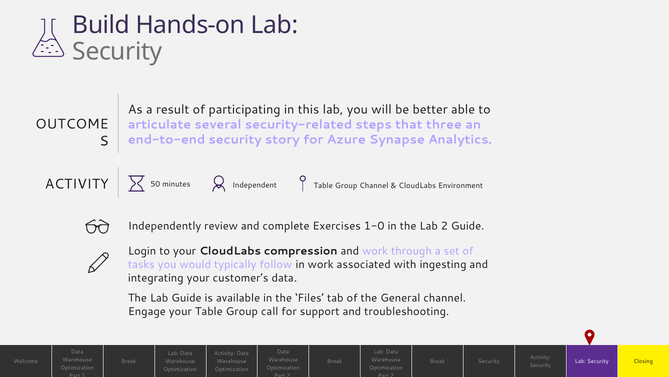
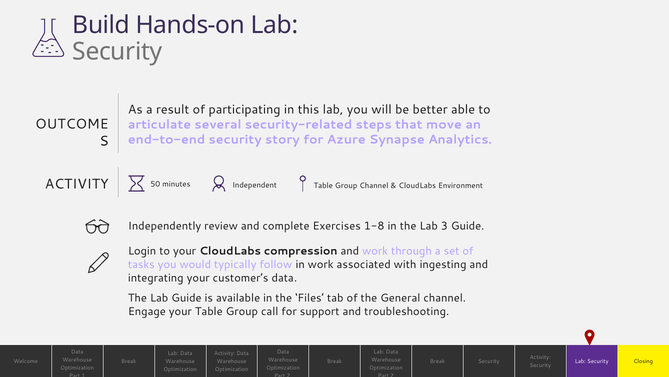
three: three -> move (444, 124)
1-0: 1-0 -> 1-8 (374, 226)
Lab 2: 2 -> 3 (444, 226)
